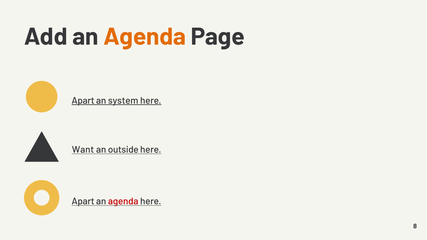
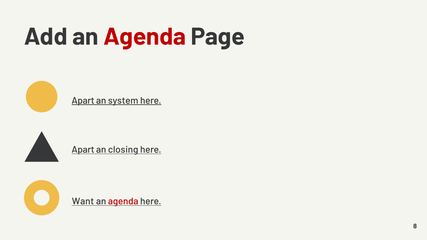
Agenda colour: orange -> red (145, 37)
Want: Want -> Apart (83, 150)
outside: outside -> closing (123, 150)
Apart: Apart -> Want (83, 202)
